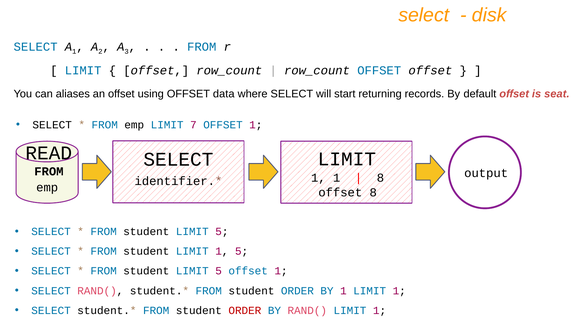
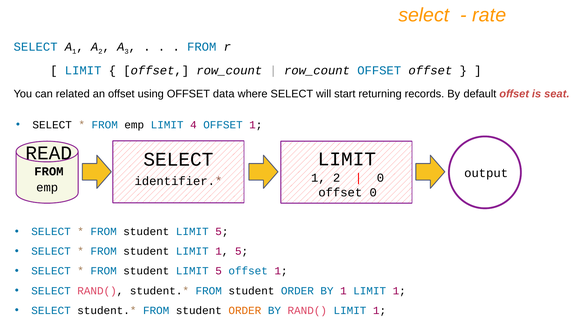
disk: disk -> rate (489, 15)
aliases: aliases -> related (73, 94)
7: 7 -> 4 (193, 125)
1 1: 1 -> 2 (337, 178)
8: 8 -> 0 (380, 178)
offset 8: 8 -> 0 (373, 193)
ORDER colour: red -> orange (245, 311)
